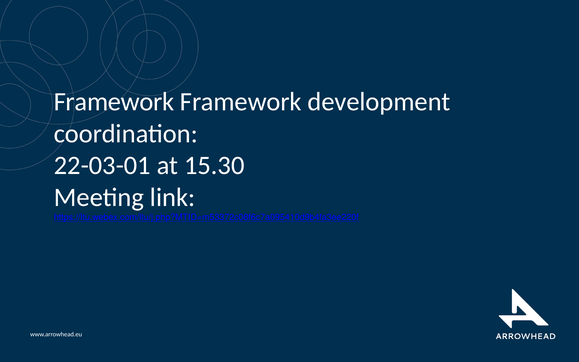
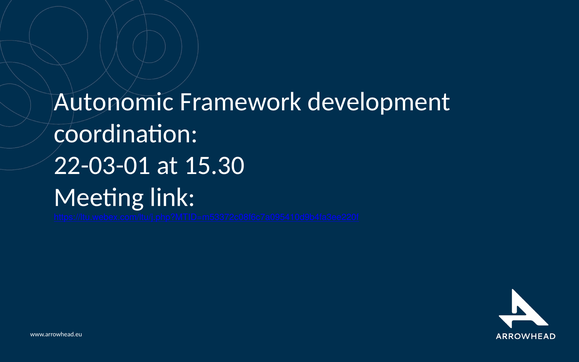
Framework: Framework -> Autonomic (114, 102)
